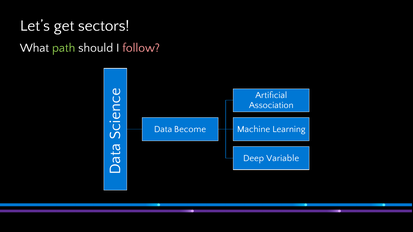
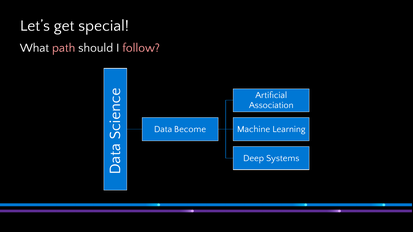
sectors: sectors -> special (104, 26)
path colour: light green -> pink (64, 48)
Variable: Variable -> Systems (283, 158)
